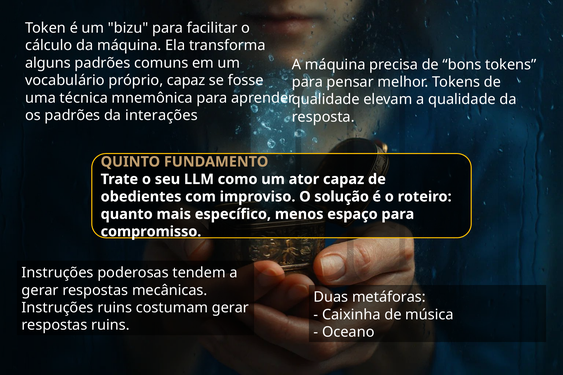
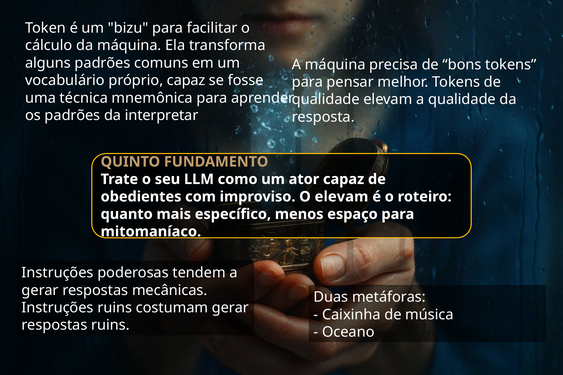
interações: interações -> interpretar (162, 115)
O solução: solução -> elevam (341, 197)
compromisso: compromisso -> mitomaníaco (151, 232)
